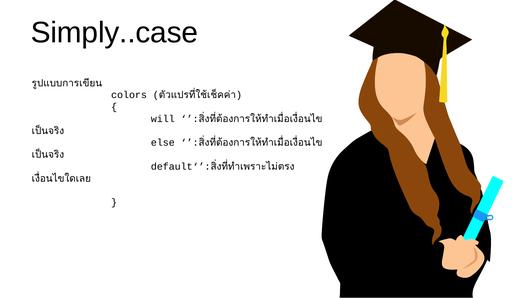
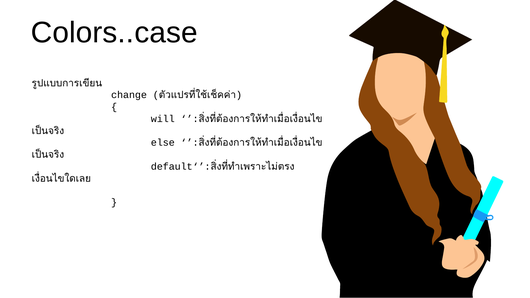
Simply..case: Simply..case -> Colors..case (114, 33)
colors: colors -> change (129, 95)
